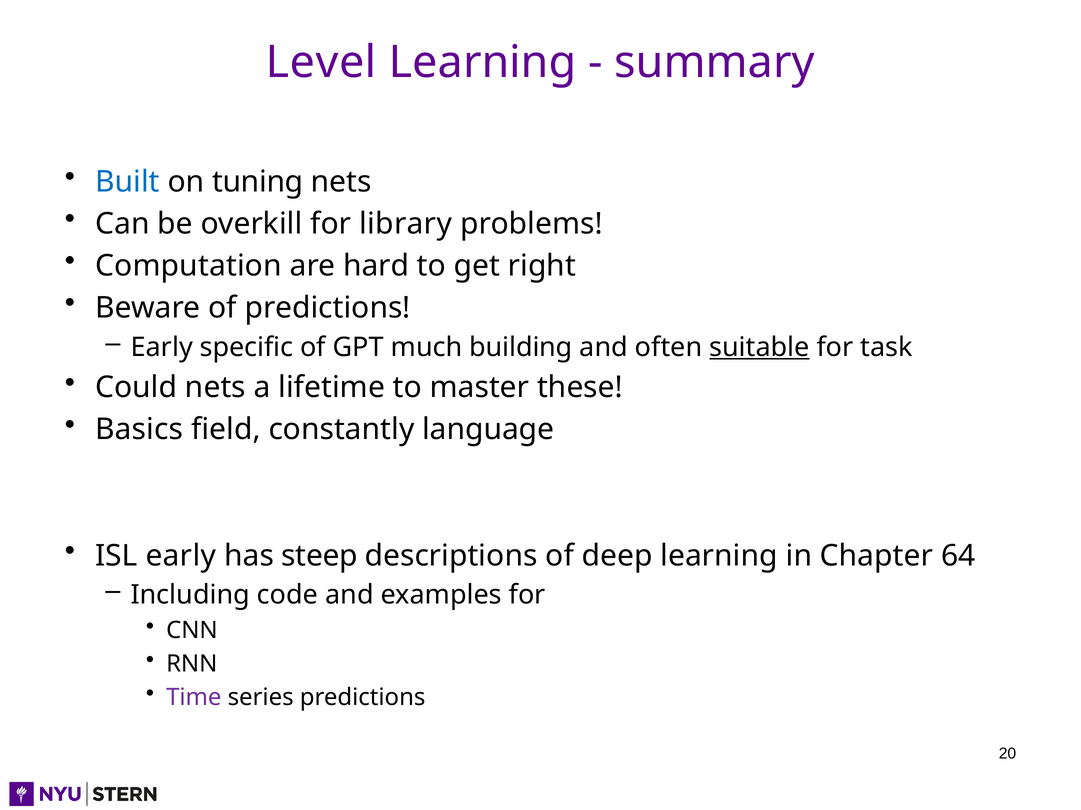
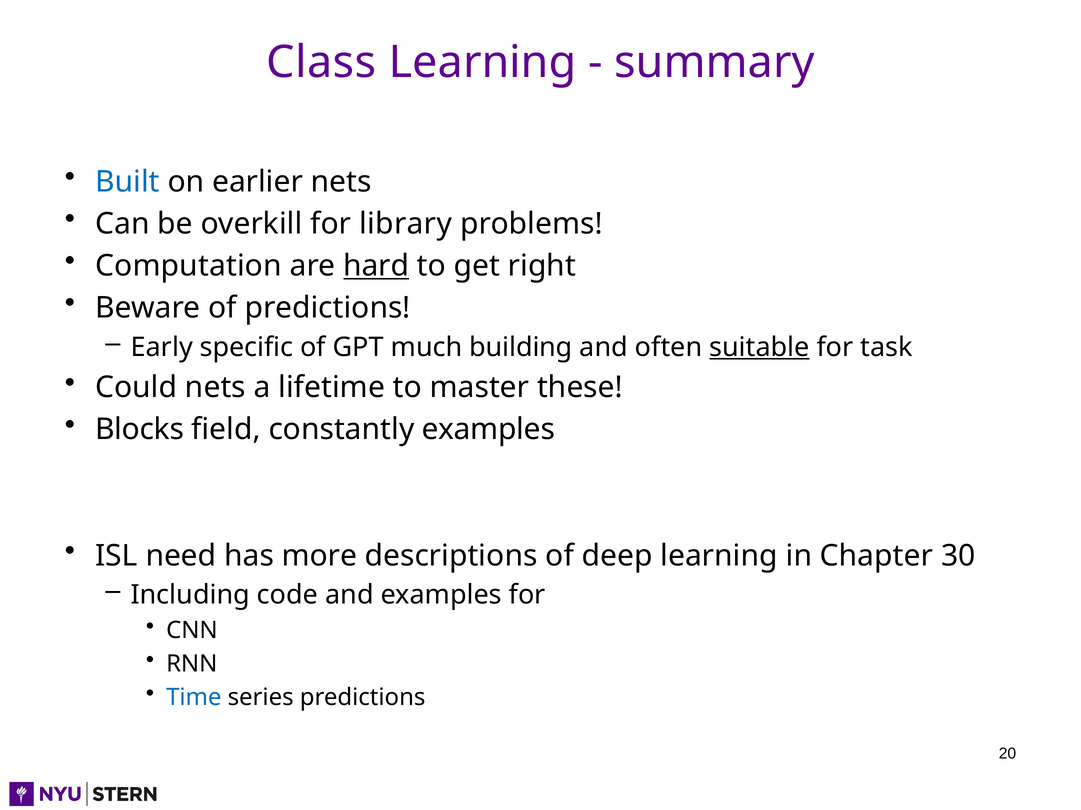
Level: Level -> Class (321, 62)
tuning: tuning -> earlier (258, 182)
hard underline: none -> present (376, 266)
Basics: Basics -> Blocks (140, 430)
constantly language: language -> examples (488, 430)
ISL early: early -> need (181, 556)
steep: steep -> more (319, 556)
64: 64 -> 30 (958, 556)
Time colour: purple -> blue (194, 698)
